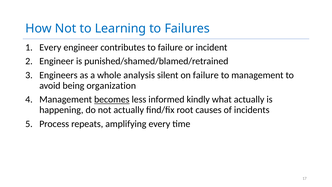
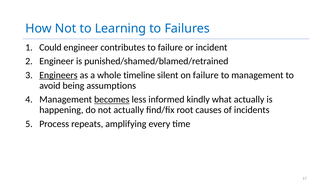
Every: Every -> Could (50, 47)
Engineers underline: none -> present (58, 75)
analysis: analysis -> timeline (139, 75)
organization: organization -> assumptions (111, 85)
